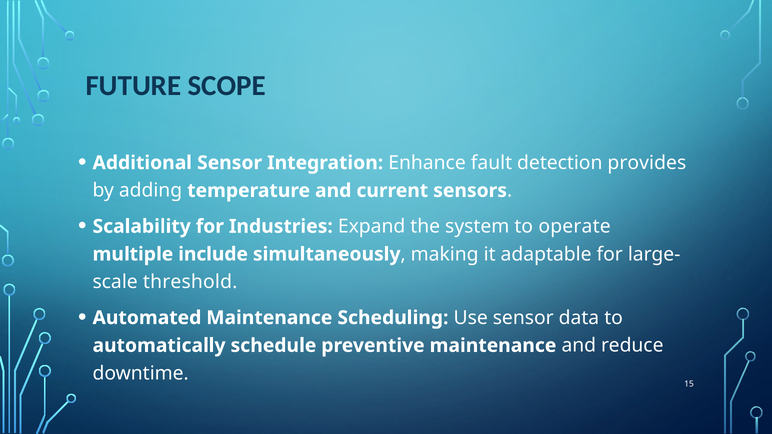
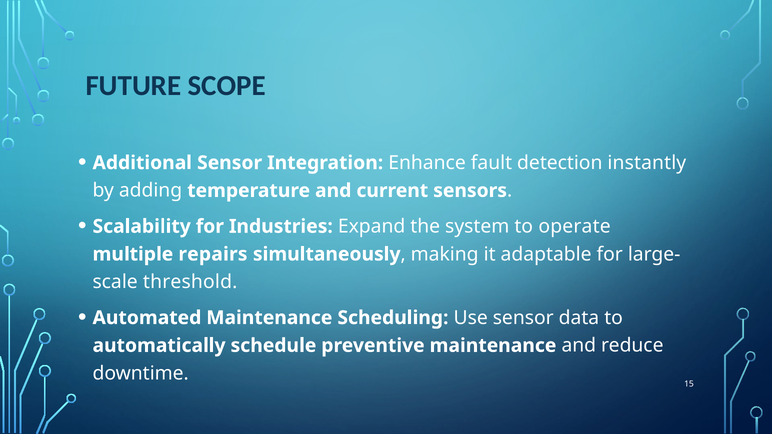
provides: provides -> instantly (647, 163)
include: include -> repairs (213, 254)
